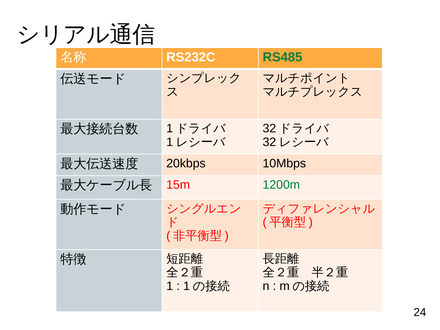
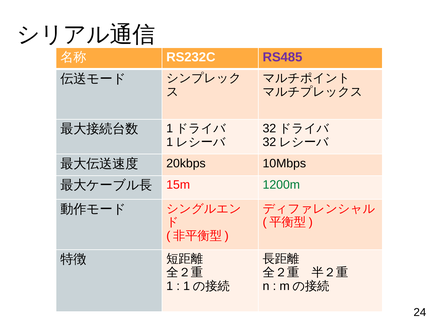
RS485 colour: green -> purple (282, 57)
